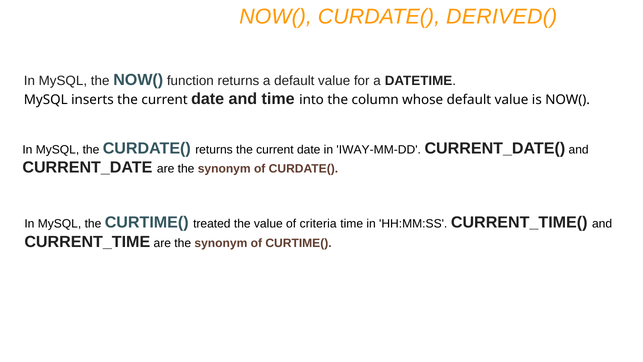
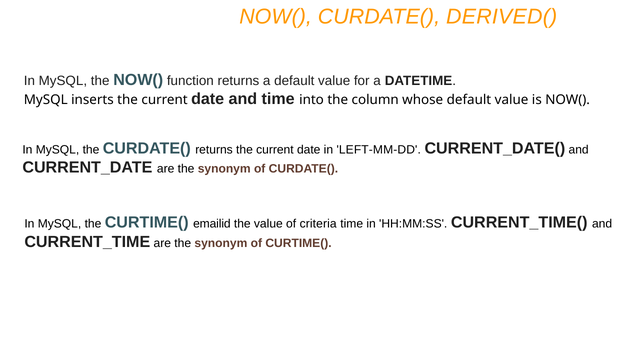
IWAY-MM-DD: IWAY-MM-DD -> LEFT-MM-DD (379, 149)
treated: treated -> emailid (212, 224)
